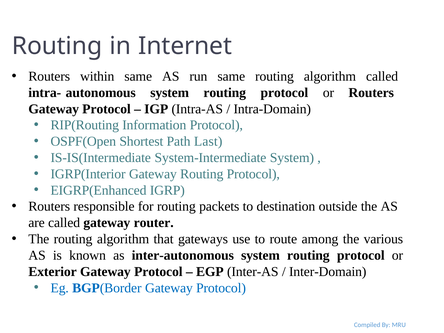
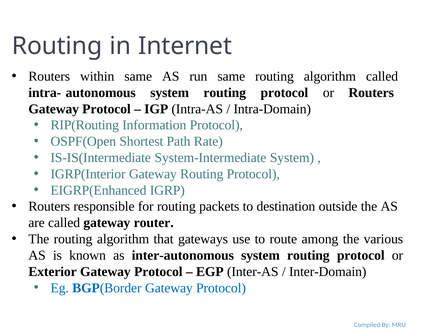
Last: Last -> Rate (208, 141)
